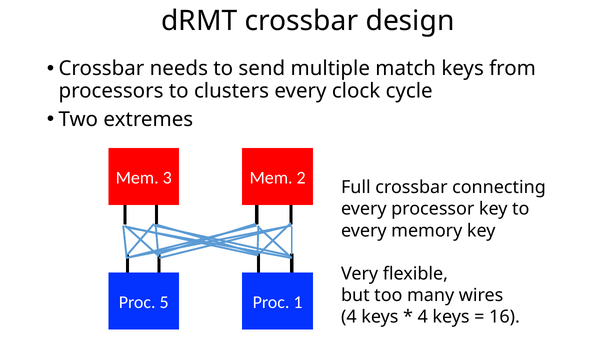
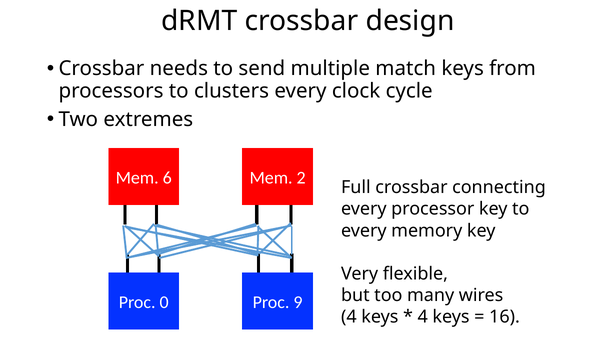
3: 3 -> 6 (167, 178)
5: 5 -> 0 (164, 303)
1: 1 -> 9 (298, 303)
